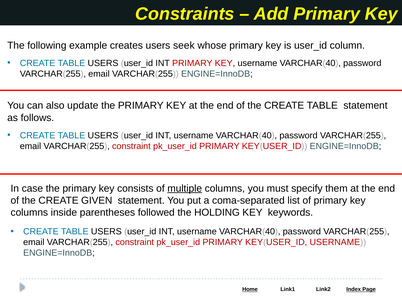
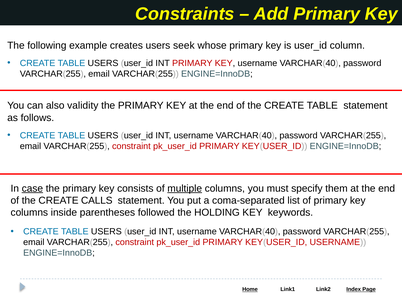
update: update -> validity (83, 106)
case underline: none -> present (32, 189)
GIVEN: GIVEN -> CALLS (97, 201)
